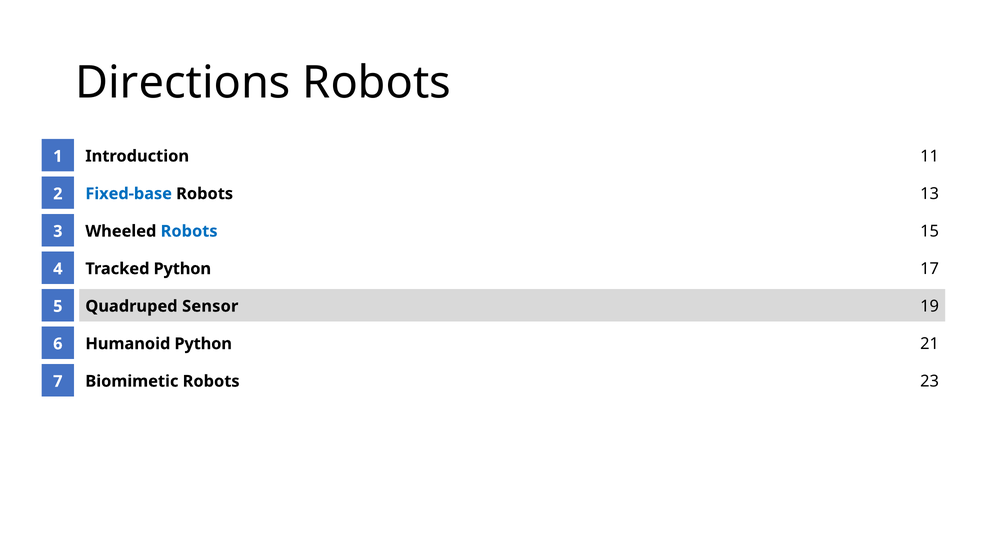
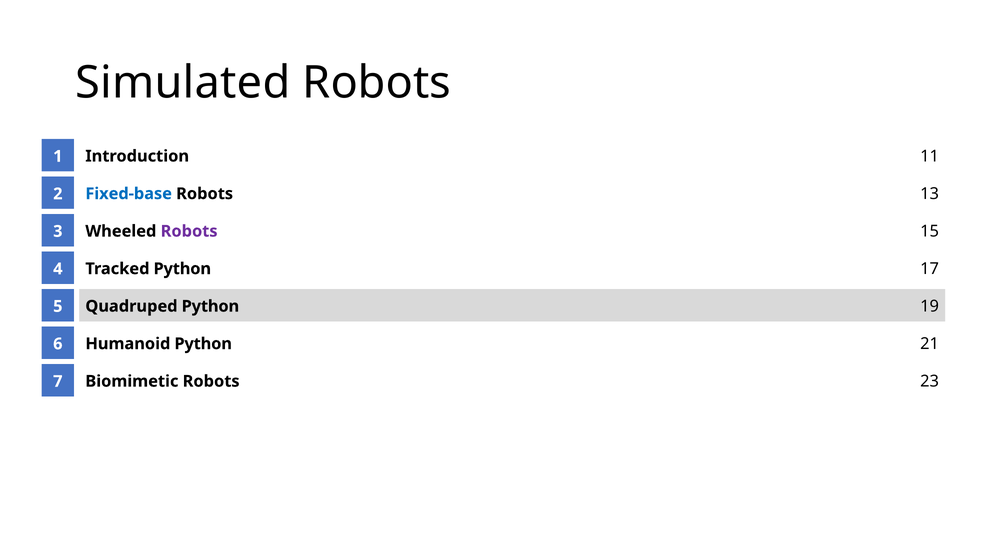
Directions: Directions -> Simulated (183, 83)
Robots colour: blue -> purple (189, 231)
Quadruped Sensor: Sensor -> Python (210, 306)
